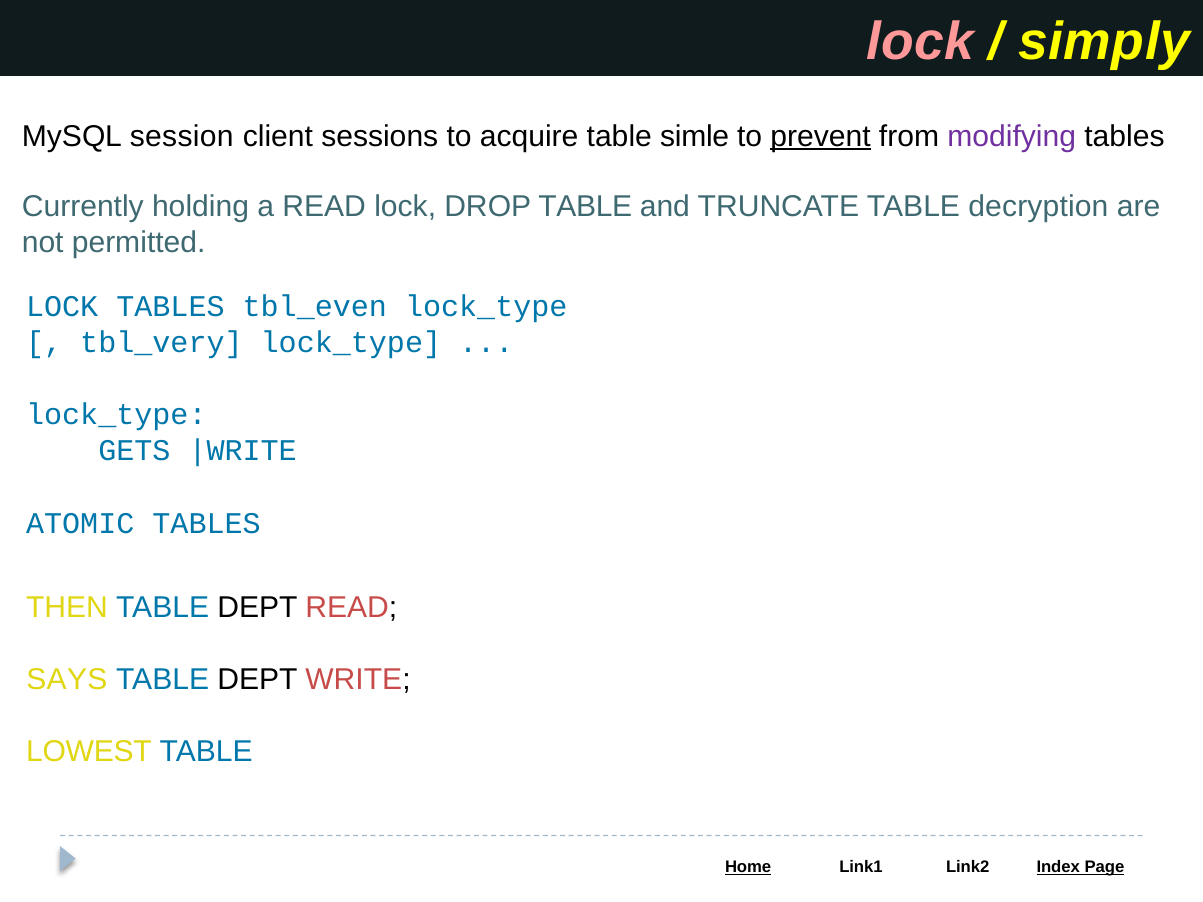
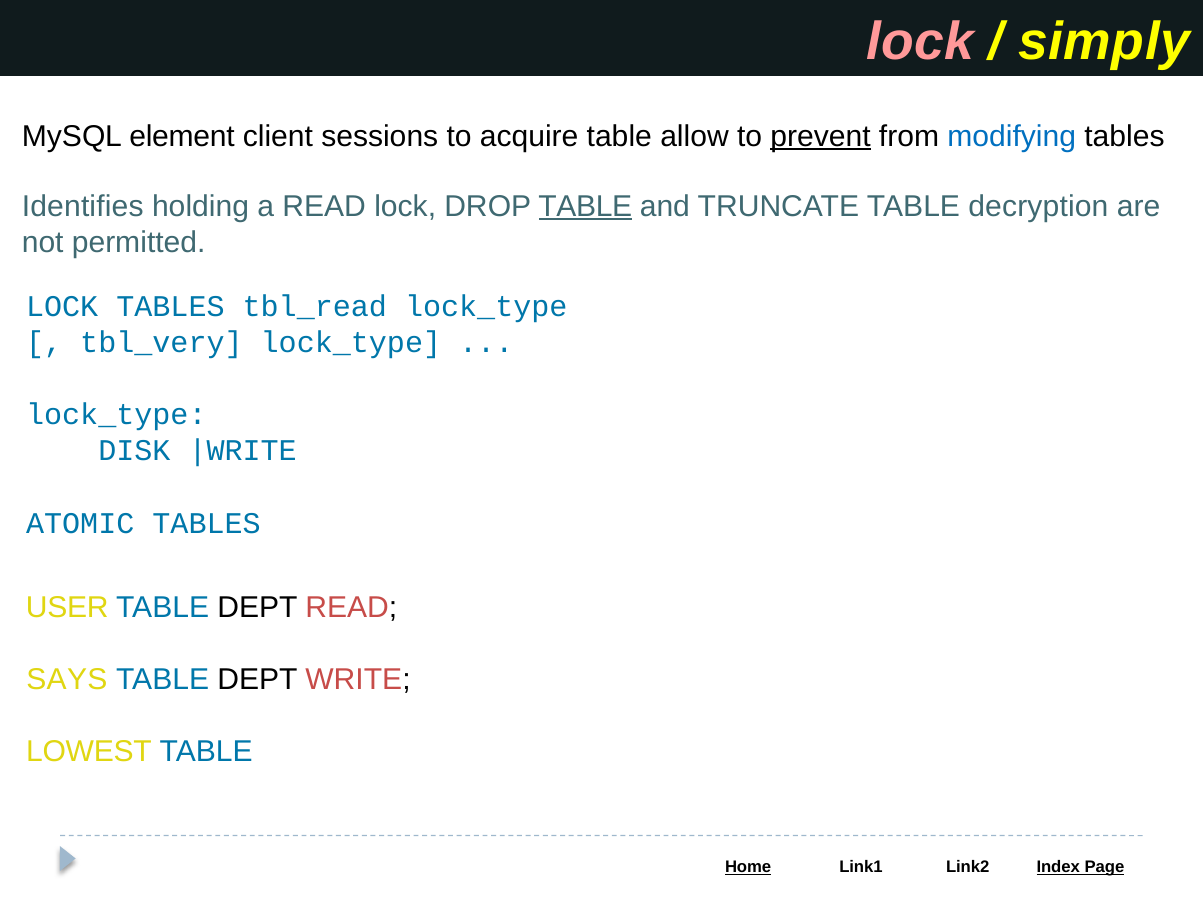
session: session -> element (182, 136)
simle: simle -> allow (695, 136)
modifying colour: purple -> blue (1012, 136)
Currently: Currently -> Identifies (83, 206)
TABLE underline: none -> present (585, 206)
tbl_even: tbl_even -> tbl_read (315, 307)
GETS: GETS -> DISK (134, 451)
THEN: THEN -> USER (67, 607)
